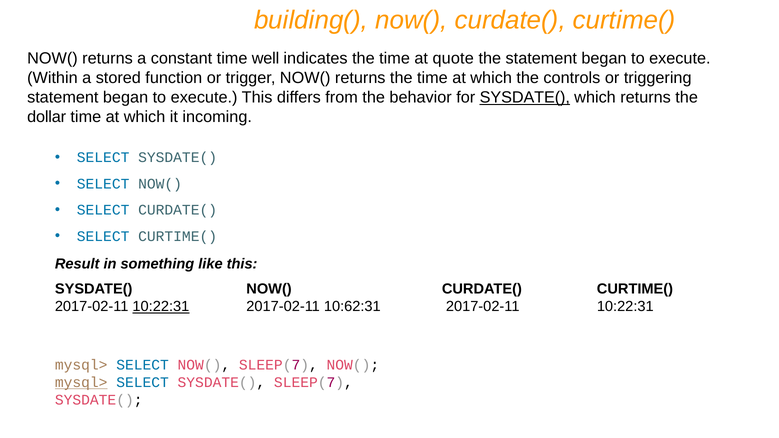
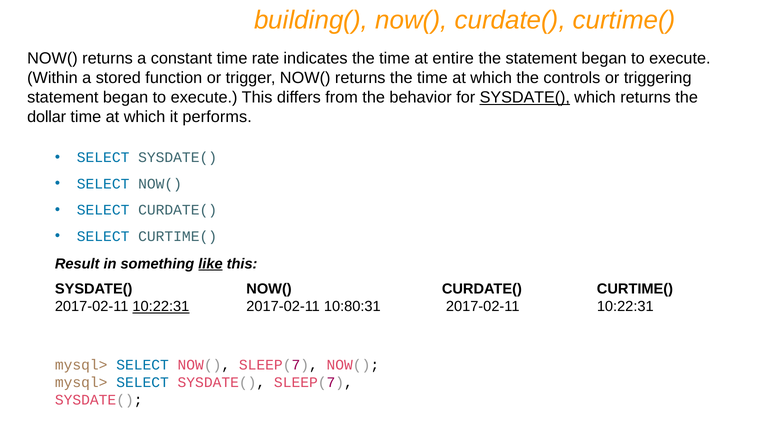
well: well -> rate (266, 59)
quote: quote -> entire (453, 59)
incoming: incoming -> performs (217, 117)
like underline: none -> present (210, 264)
10:62:31: 10:62:31 -> 10:80:31 (352, 307)
mysql> underline: present -> none (81, 383)
